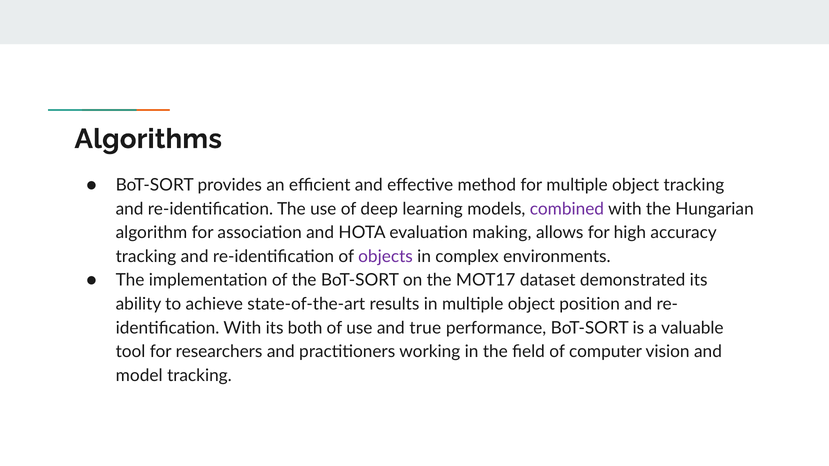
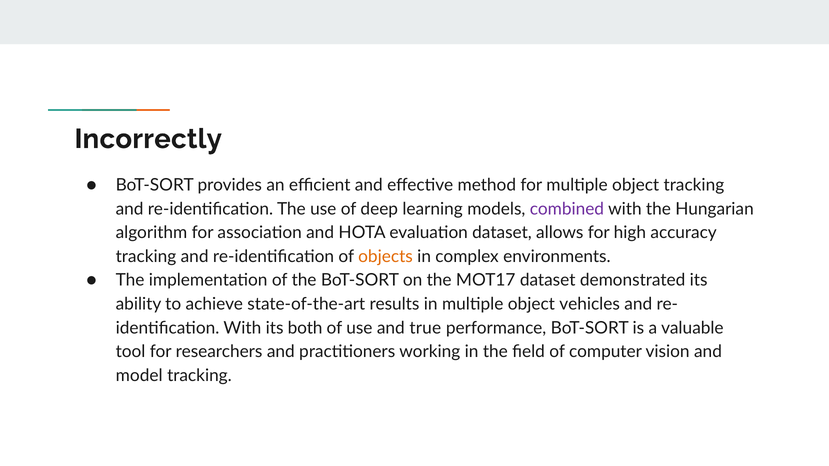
Algorithms: Algorithms -> Incorrectly (148, 139)
evaluation making: making -> dataset (502, 233)
objects colour: purple -> orange (386, 257)
position: position -> vehicles (590, 304)
